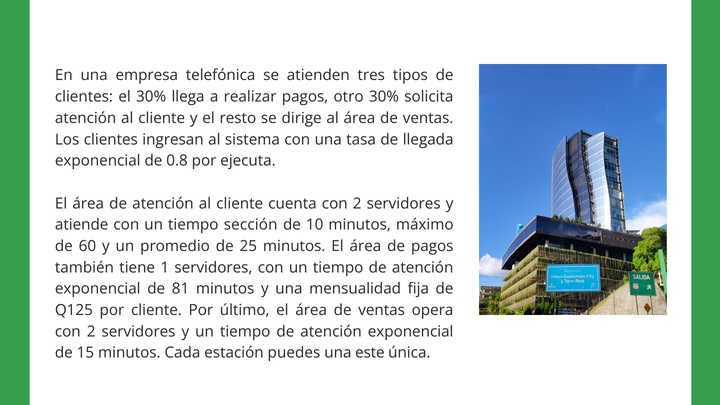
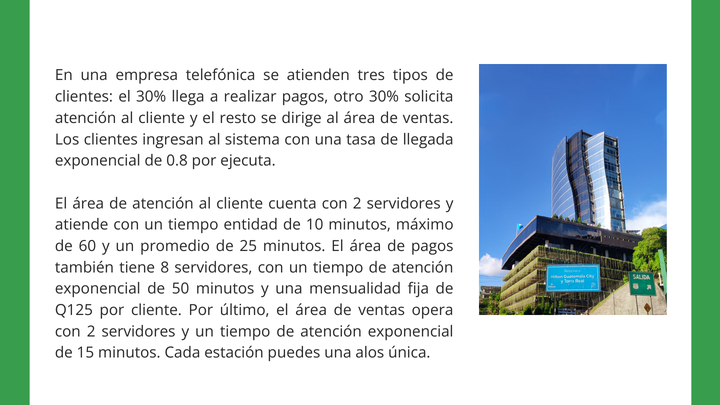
sección: sección -> entidad (251, 225)
1: 1 -> 8 (165, 268)
81: 81 -> 50 (181, 289)
este: este -> alos (370, 353)
